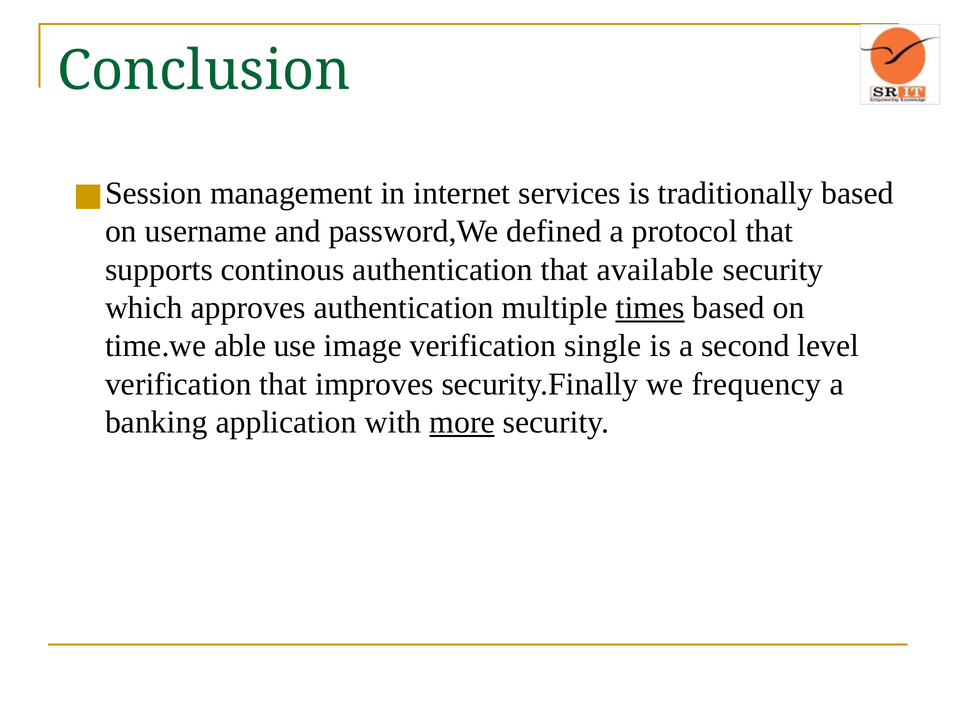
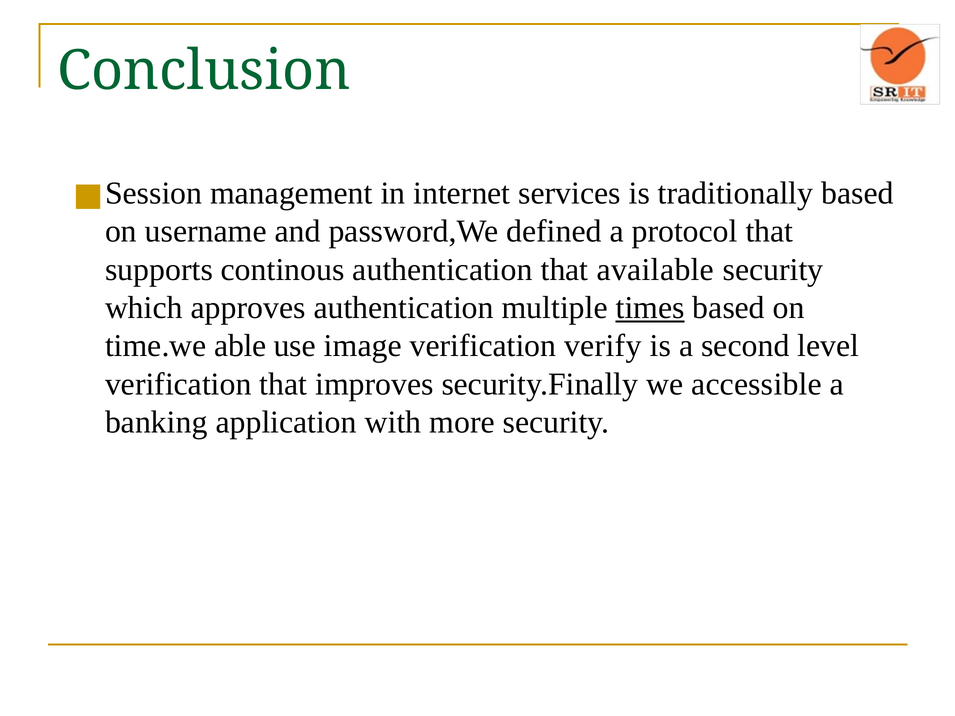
single: single -> verify (603, 346)
frequency: frequency -> accessible (756, 384)
more underline: present -> none (462, 422)
